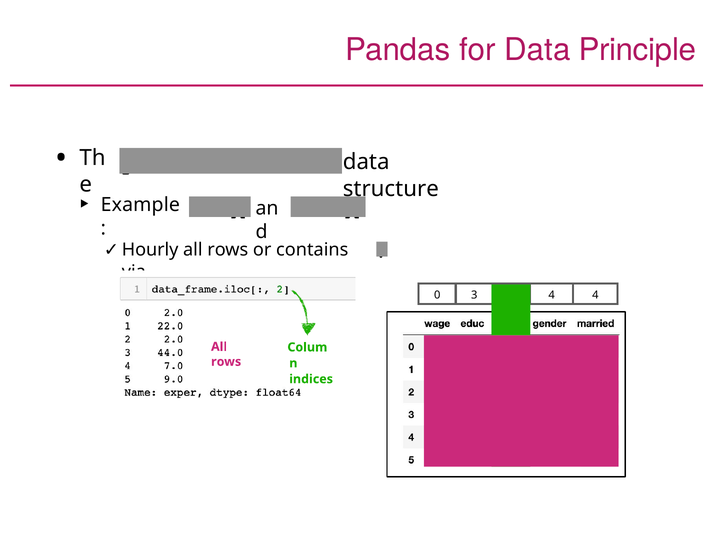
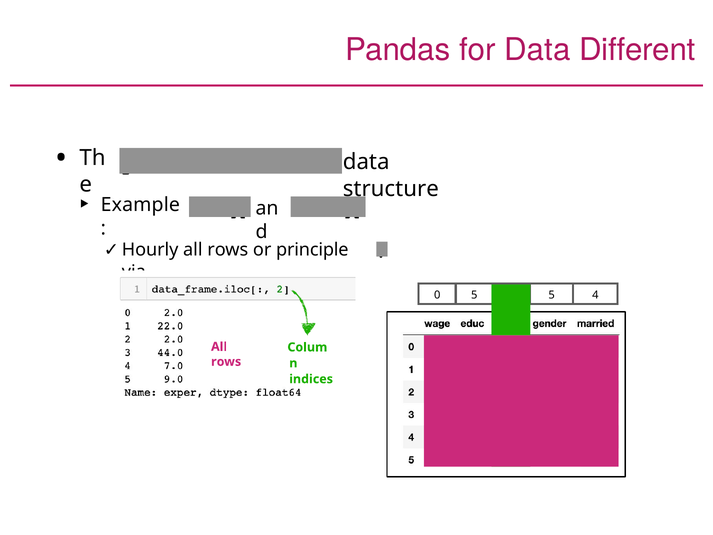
Principle: Principle -> Different (637, 50)
contains: contains -> principle (312, 250)
0 3: 3 -> 5 (474, 295)
4: 4 -> 5 (552, 295)
